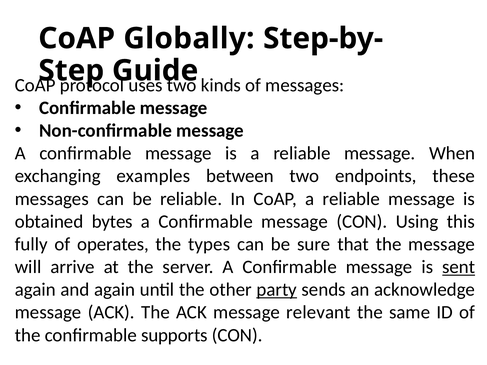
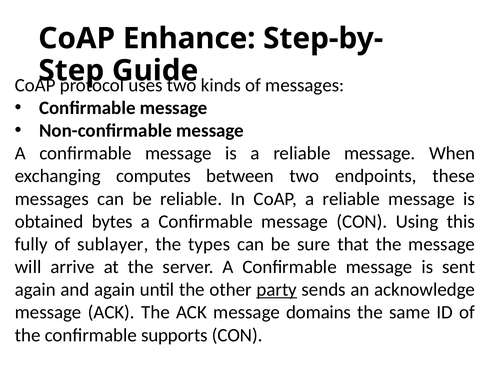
Globally: Globally -> Enhance (189, 38)
examples: examples -> computes (153, 176)
operates: operates -> sublayer (113, 244)
sent underline: present -> none (459, 267)
relevant: relevant -> domains (319, 313)
